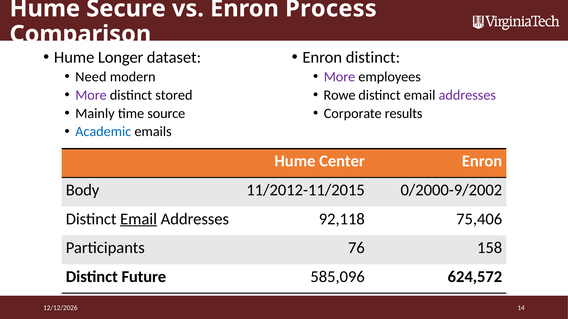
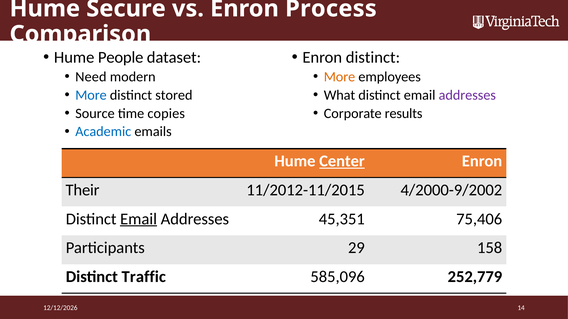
Longer: Longer -> People (121, 57)
More colour: purple -> orange (339, 77)
More colour: purple -> blue (91, 95)
Rowe: Rowe -> What (339, 95)
Mainly: Mainly -> Source (95, 114)
source: source -> copies (166, 114)
Center underline: none -> present (342, 161)
Body: Body -> Their (83, 190)
0/2000-9/2002: 0/2000-9/2002 -> 4/2000-9/2002 (451, 190)
92,118: 92,118 -> 45,351 (342, 219)
76: 76 -> 29 (356, 248)
Future: Future -> Traffic (144, 277)
624,572: 624,572 -> 252,779 (475, 277)
